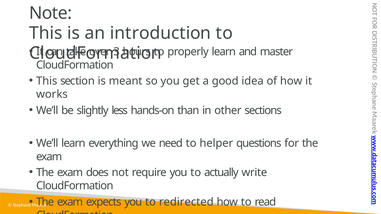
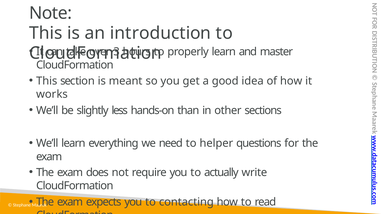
redirected: redirected -> contacting (186, 202)
